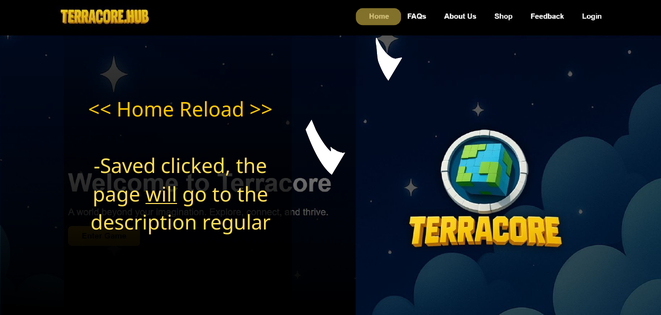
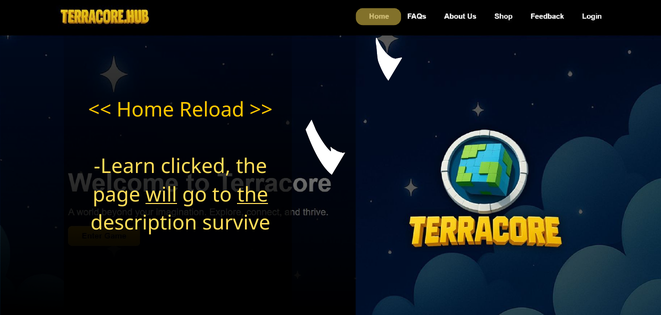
Saved: Saved -> Learn (125, 167)
the underline: none -> present (253, 195)
regular: regular -> survive (236, 223)
